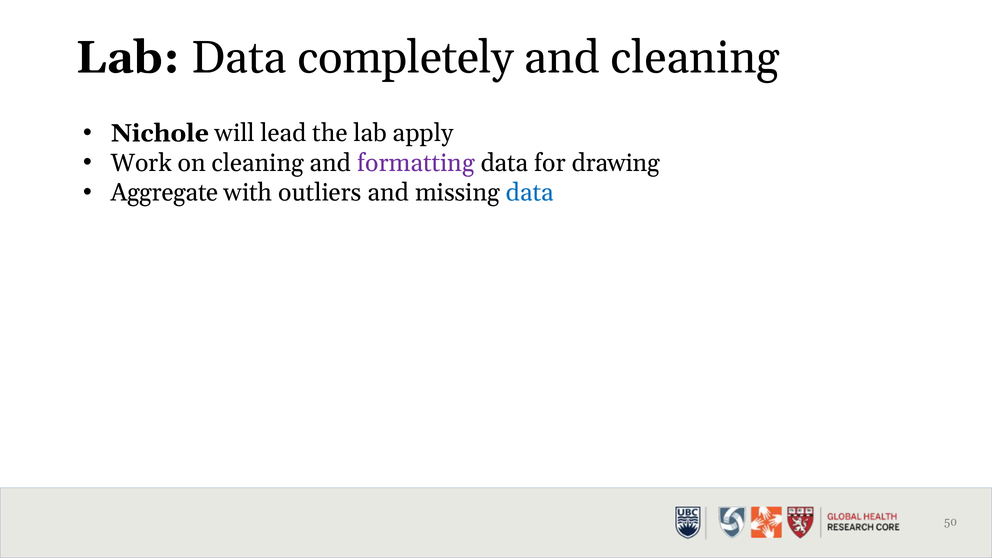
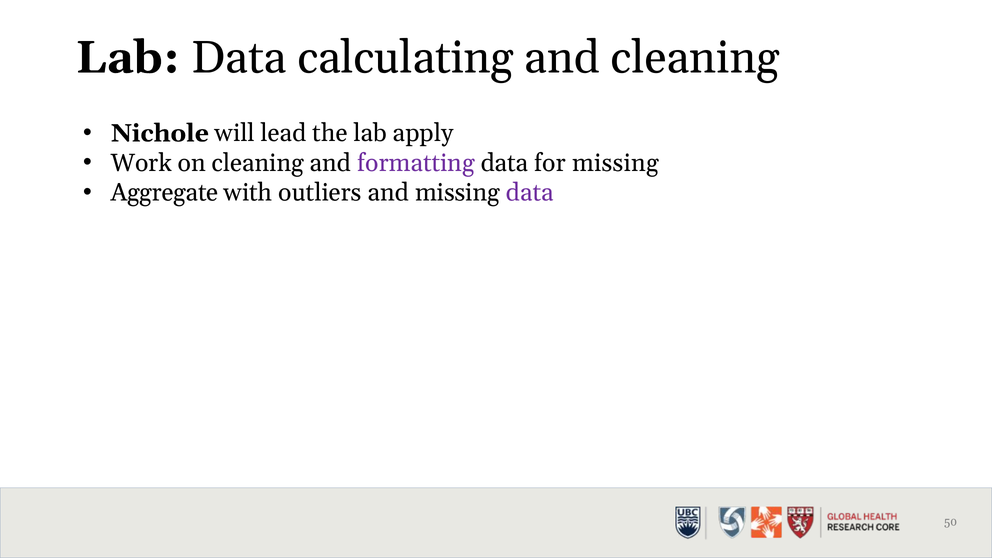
completely: completely -> calculating (406, 58)
for drawing: drawing -> missing (616, 163)
data colour: blue -> purple (530, 193)
